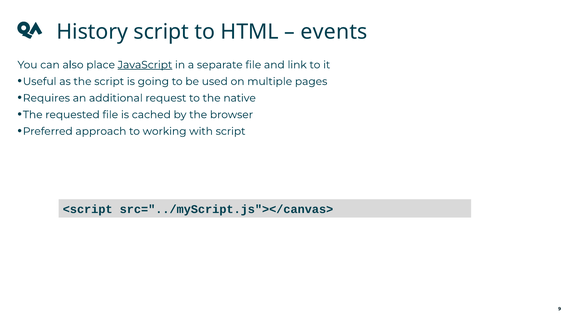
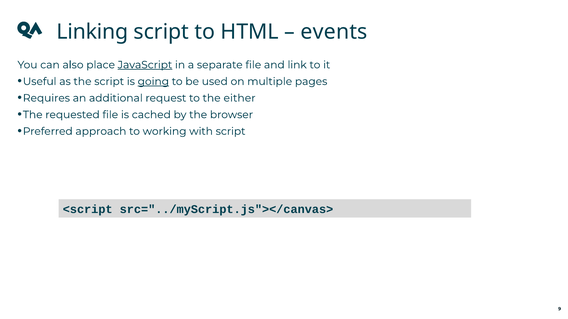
History: History -> Linking (92, 32)
going underline: none -> present (153, 82)
native: native -> either (240, 98)
